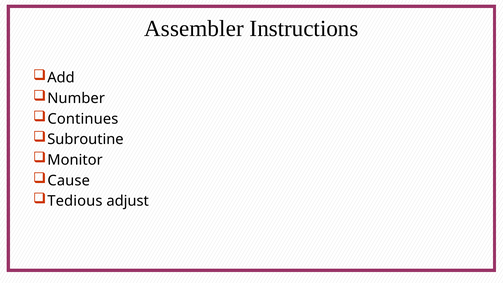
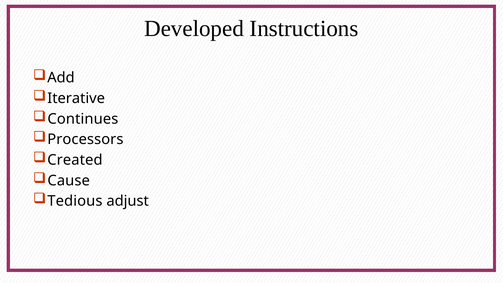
Assembler: Assembler -> Developed (194, 29)
Number: Number -> Iterative (76, 98)
Subroutine: Subroutine -> Processors (85, 139)
Monitor: Monitor -> Created (75, 160)
